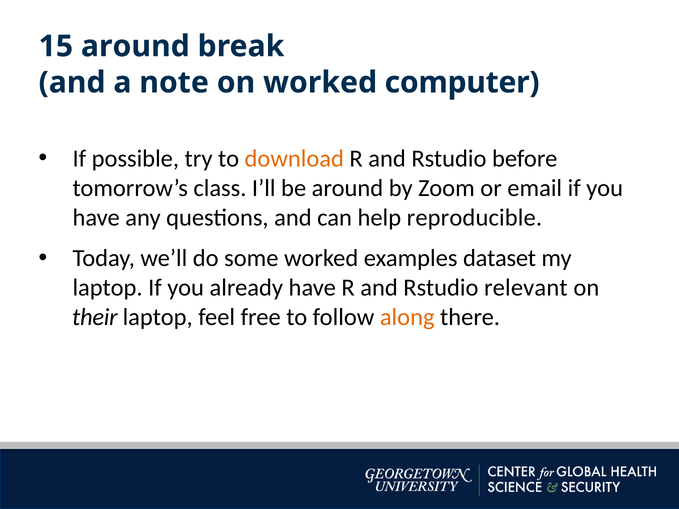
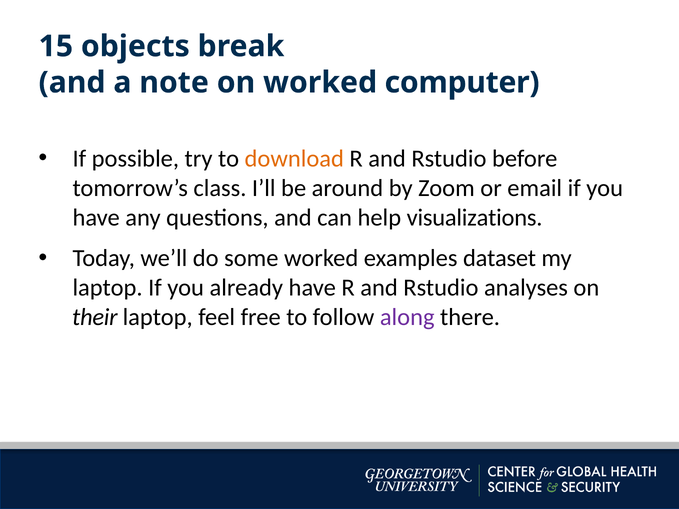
15 around: around -> objects (135, 46)
reproducible: reproducible -> visualizations (475, 218)
relevant: relevant -> analyses (526, 288)
along colour: orange -> purple (407, 317)
